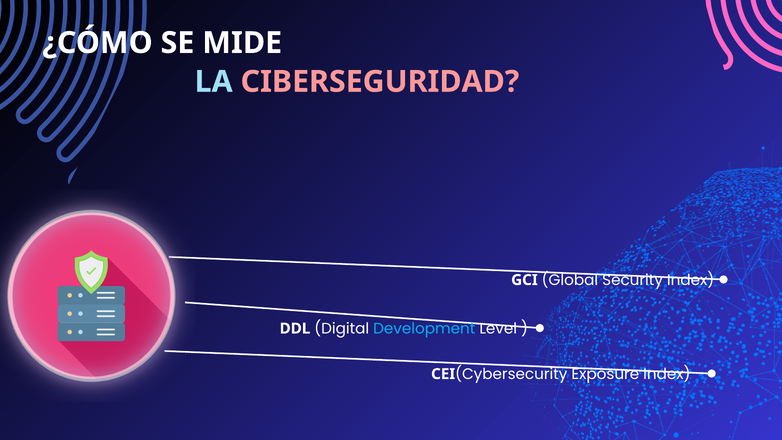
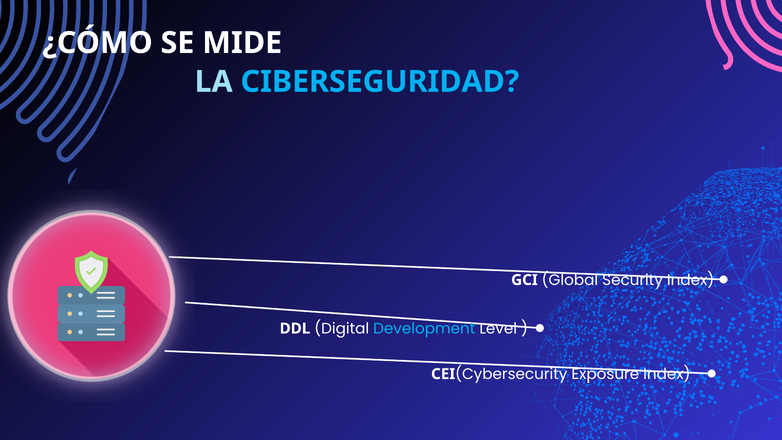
CIBERSEGURIDAD colour: pink -> light blue (380, 82)
